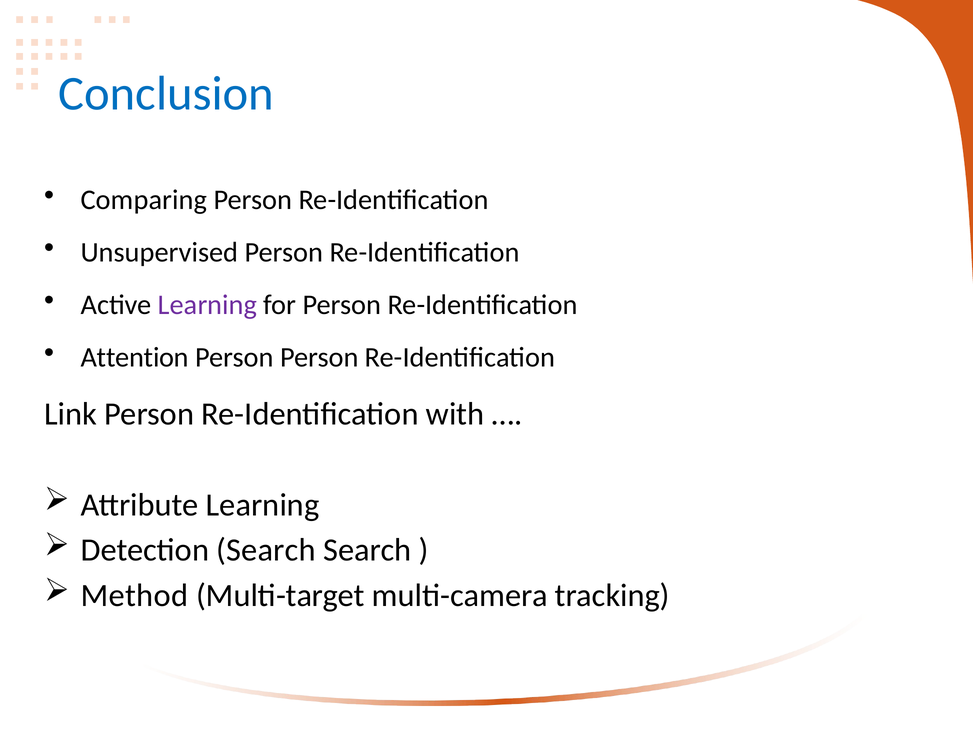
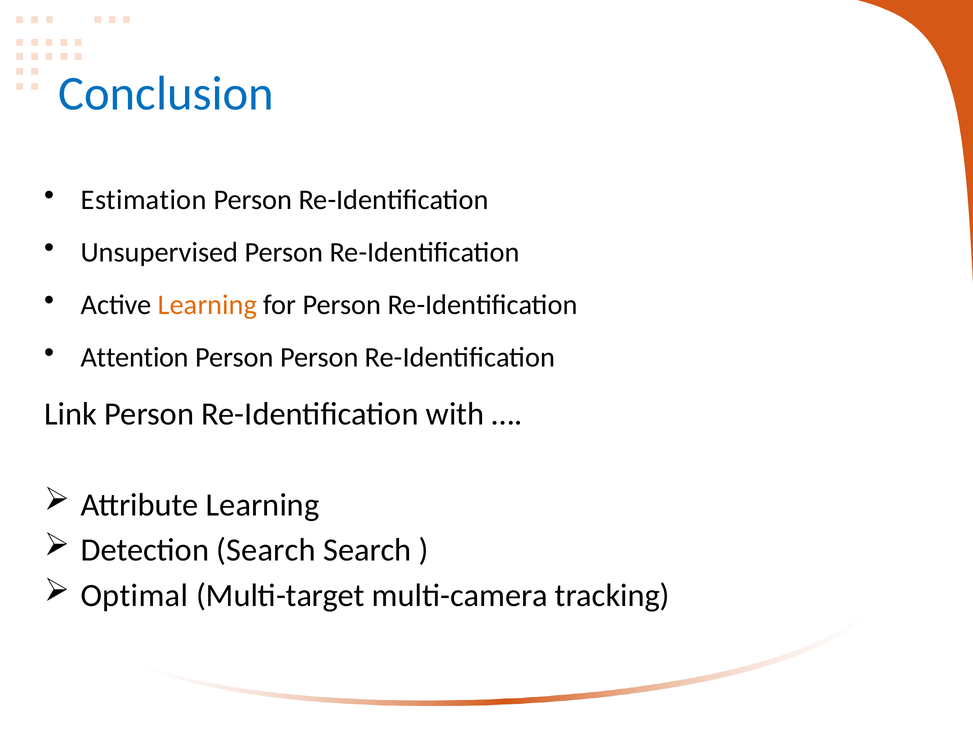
Comparing: Comparing -> Estimation (144, 200)
Learning colour: purple -> orange (207, 305)
Method: Method -> Optimal (134, 595)
